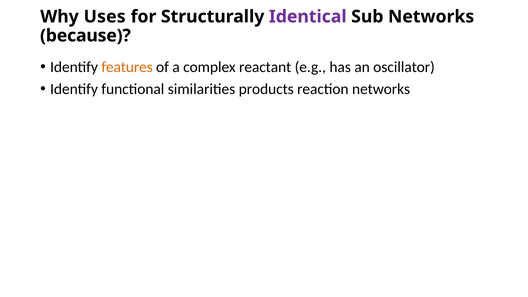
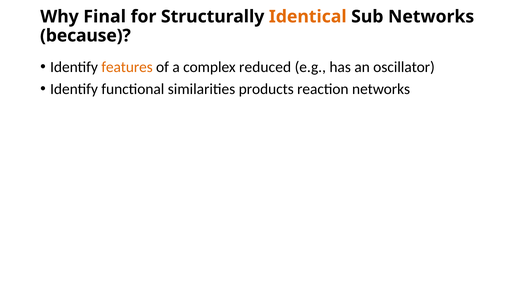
Uses: Uses -> Final (105, 17)
Identical colour: purple -> orange (308, 17)
reactant: reactant -> reduced (265, 67)
